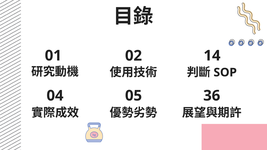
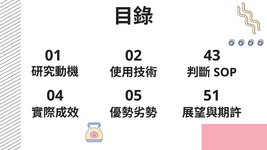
14: 14 -> 43 (212, 56)
36: 36 -> 51 (212, 96)
